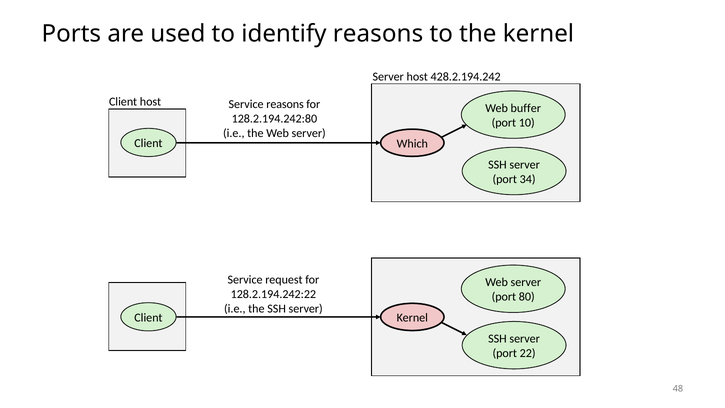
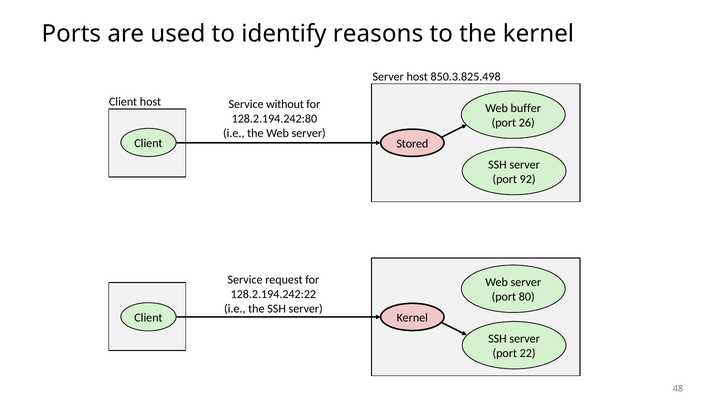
428.2.194.242: 428.2.194.242 -> 850.3.825.498 (466, 77)
Service reasons: reasons -> without (285, 104)
10: 10 -> 26 (527, 123)
Which: Which -> Stored (412, 144)
34: 34 -> 92 (528, 179)
